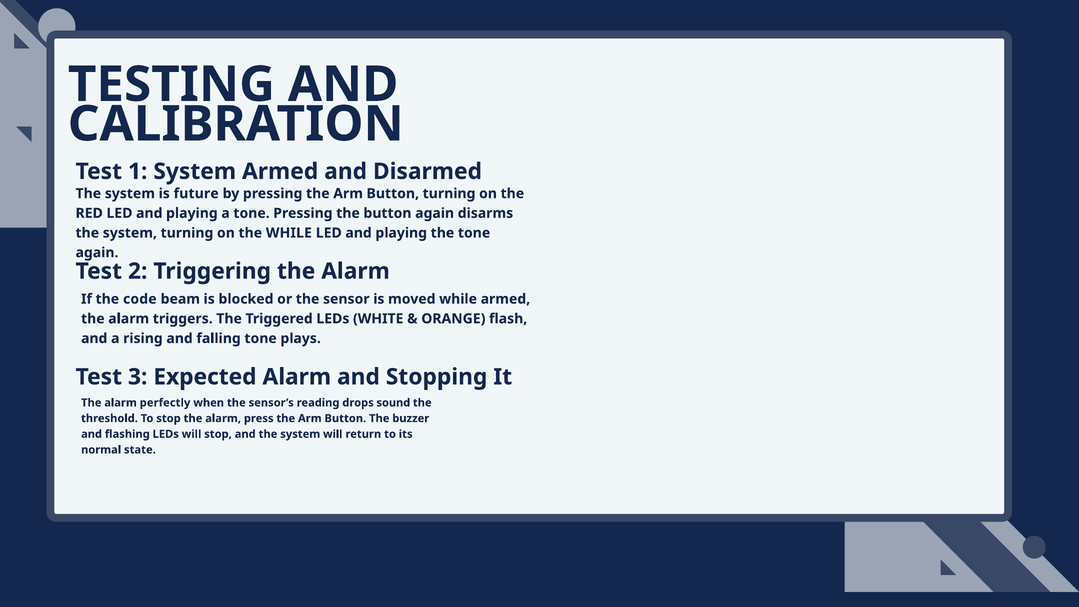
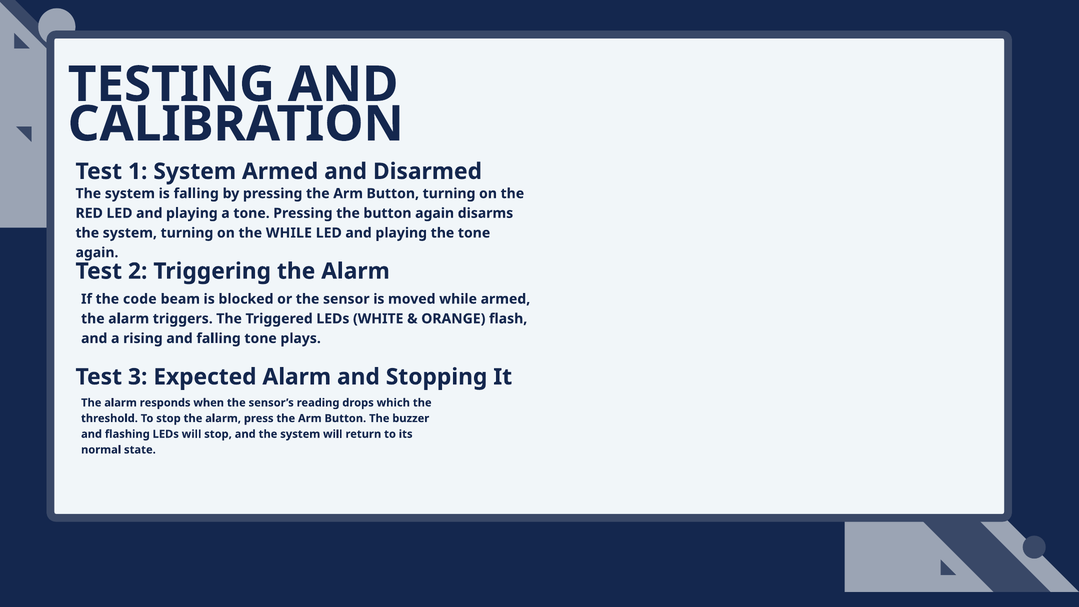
is future: future -> falling (196, 194)
perfectly: perfectly -> responds (165, 403)
sound: sound -> which (393, 403)
